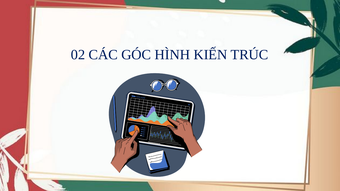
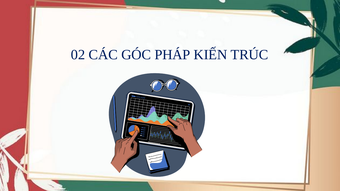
HÌNH: HÌNH -> PHÁP (172, 55)
